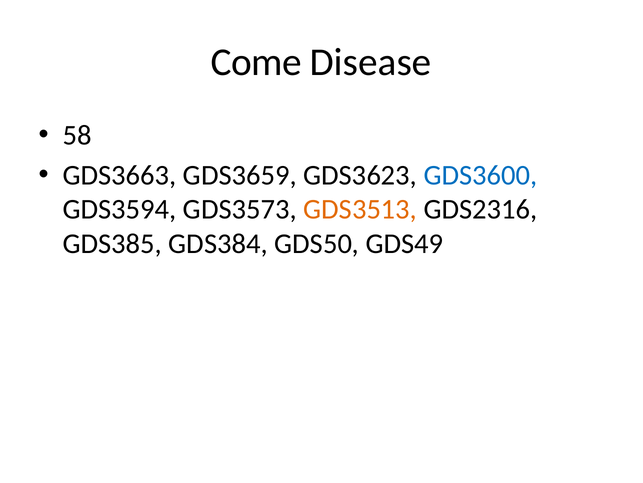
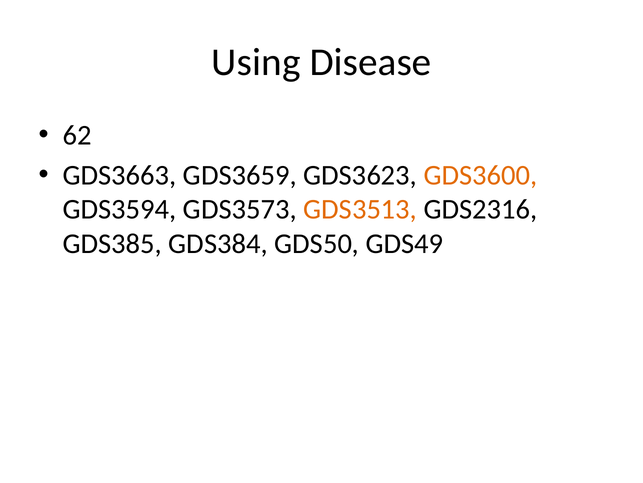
Come: Come -> Using (256, 62)
58: 58 -> 62 (77, 135)
GDS3600 colour: blue -> orange (480, 175)
